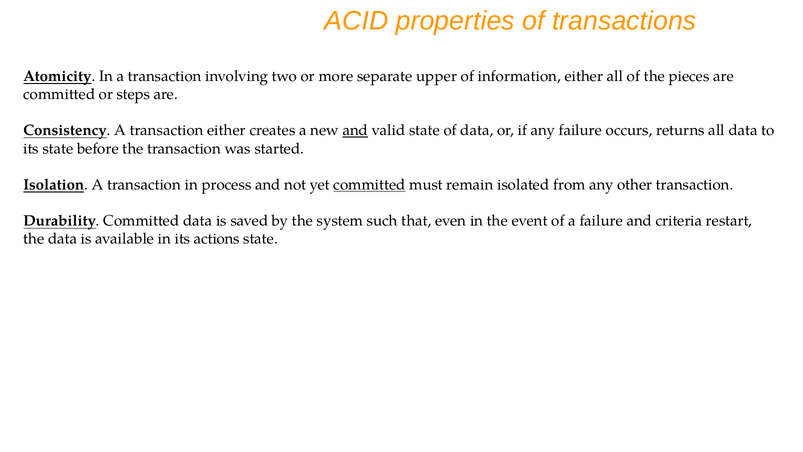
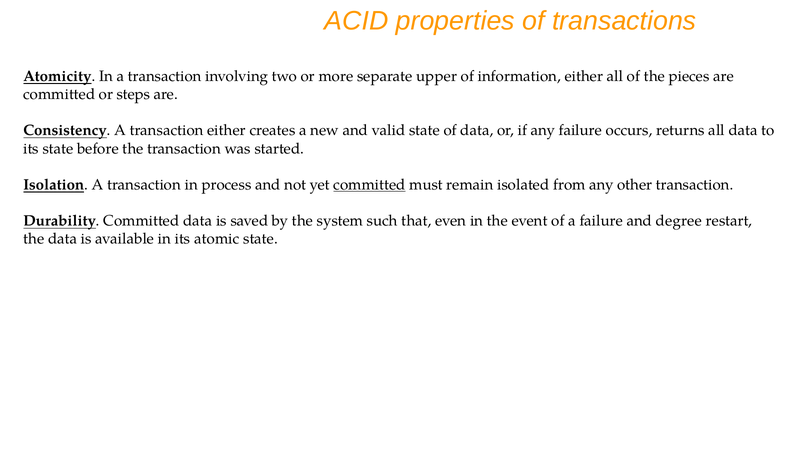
and underline: present -> none (355, 130)
criteria: criteria -> degree (679, 221)
actions: actions -> atomic (217, 239)
